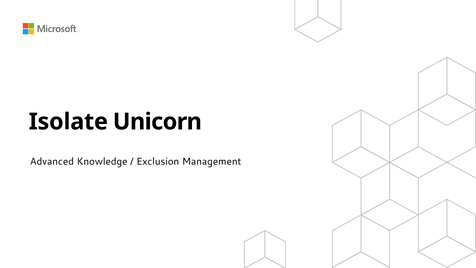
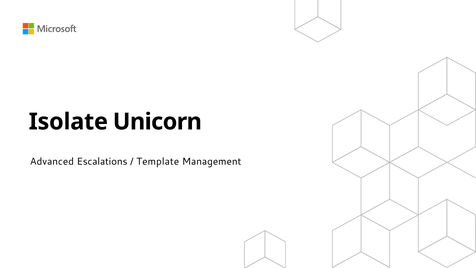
Knowledge: Knowledge -> Escalations (102, 161)
Exclusion: Exclusion -> Template (158, 161)
